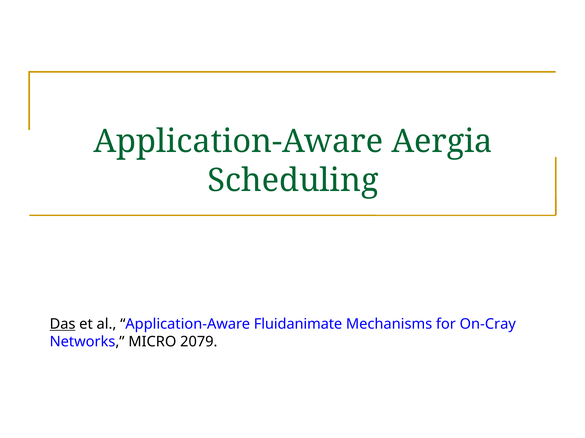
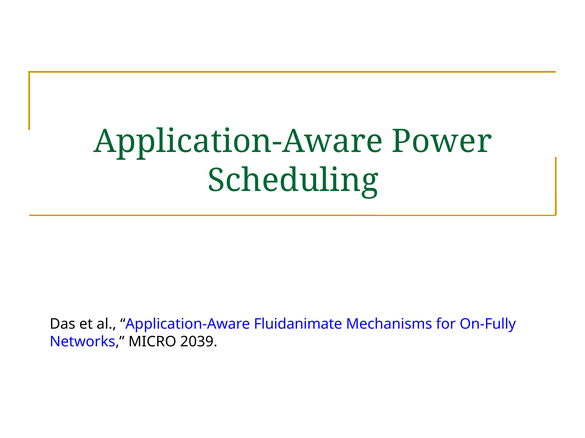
Aergia: Aergia -> Power (442, 142)
Das underline: present -> none (63, 325)
On-Cray: On-Cray -> On-Fully (488, 325)
2079: 2079 -> 2039 (199, 342)
